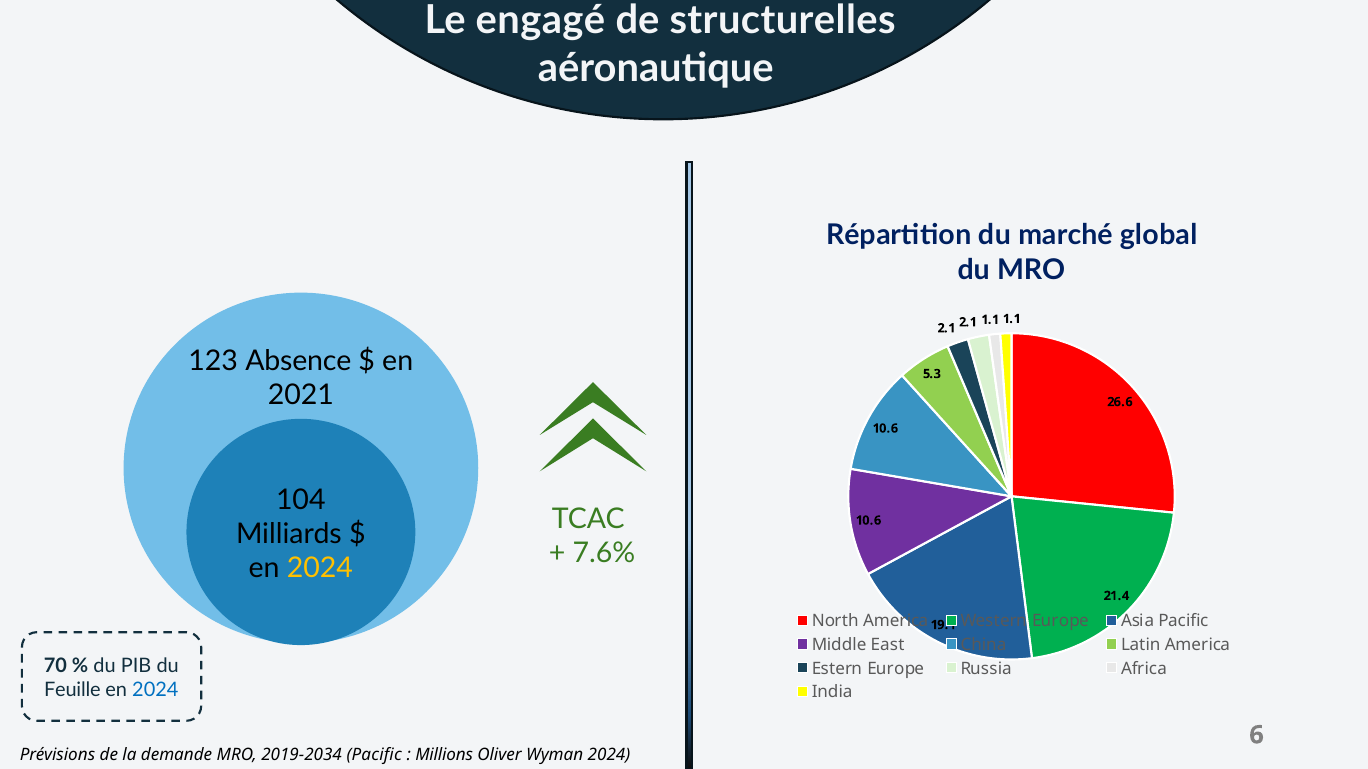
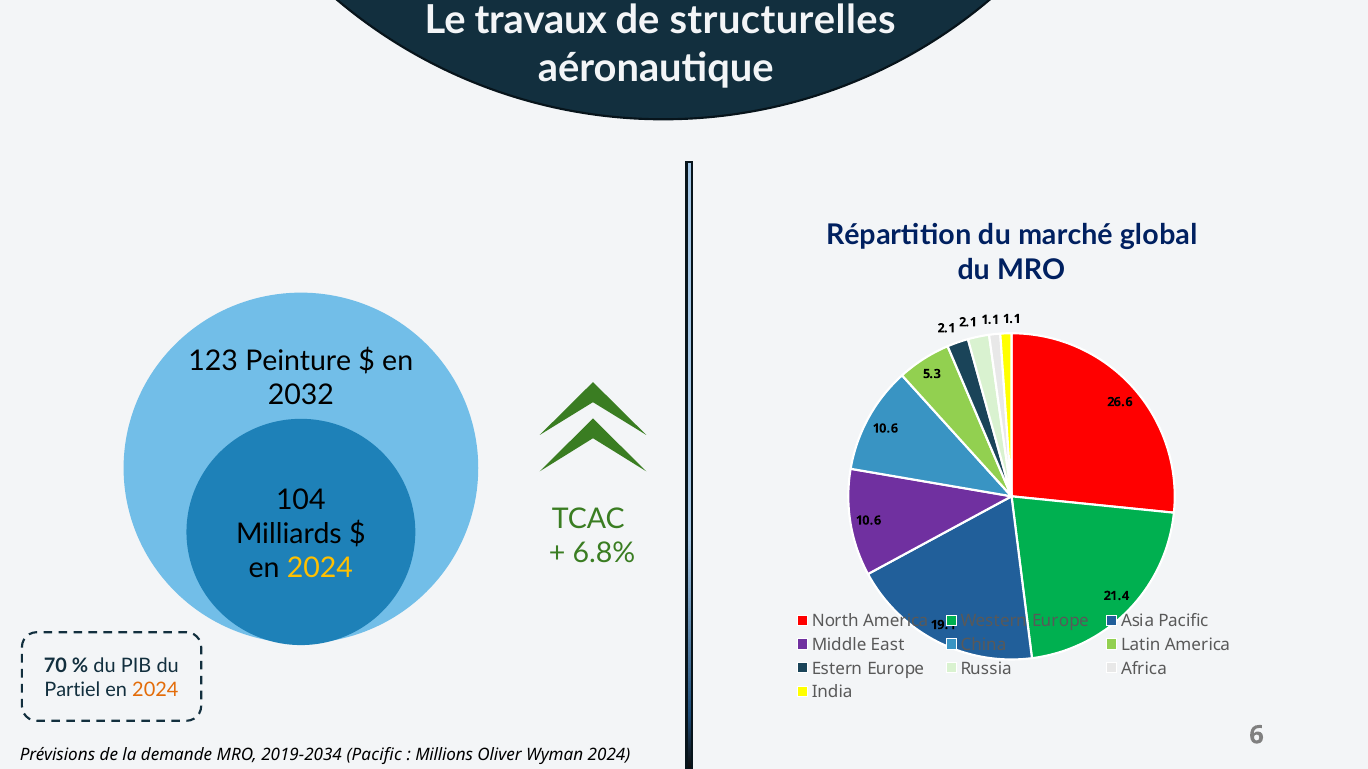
engagé: engagé -> travaux (541, 21)
Absence: Absence -> Peinture (298, 361)
2021: 2021 -> 2032 (301, 395)
7.6%: 7.6% -> 6.8% (604, 554)
Feuille: Feuille -> Partiel (72, 690)
2024 colour: blue -> orange (155, 690)
